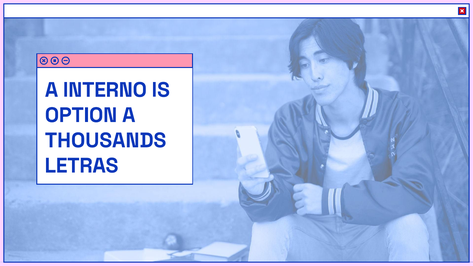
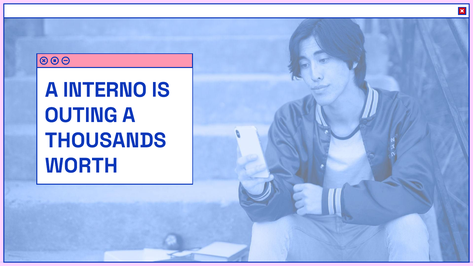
OPTION: OPTION -> OUTING (81, 115)
LETRAS: LETRAS -> WORTH (81, 166)
